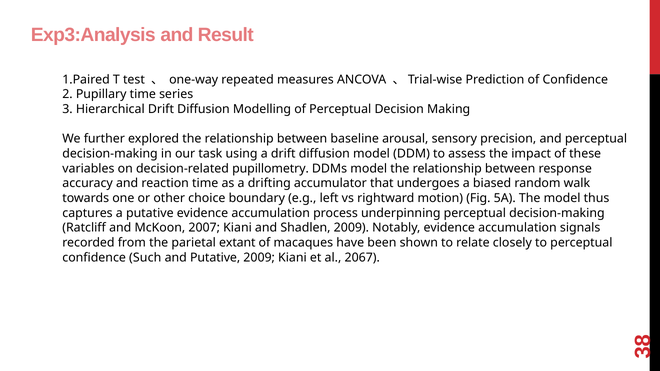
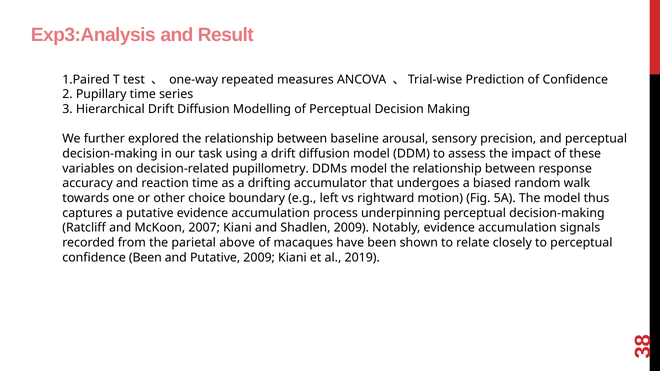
extant: extant -> above (237, 243)
confidence Such: Such -> Been (145, 258)
2067: 2067 -> 2019 (362, 258)
